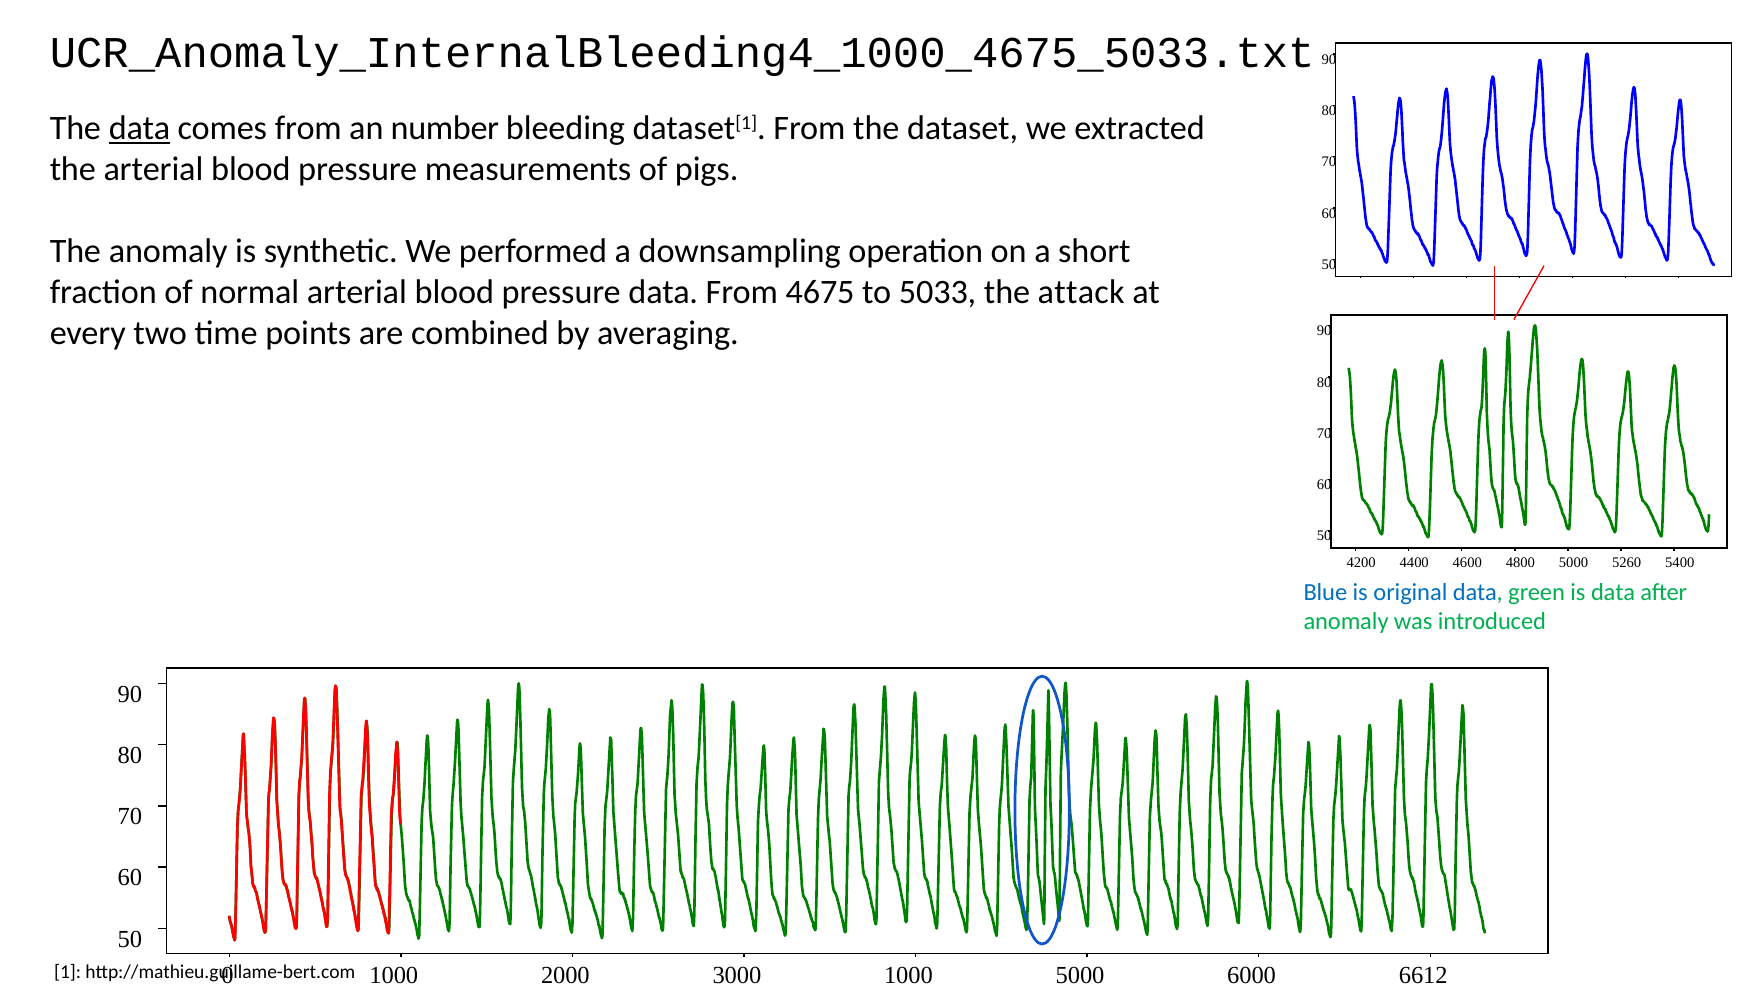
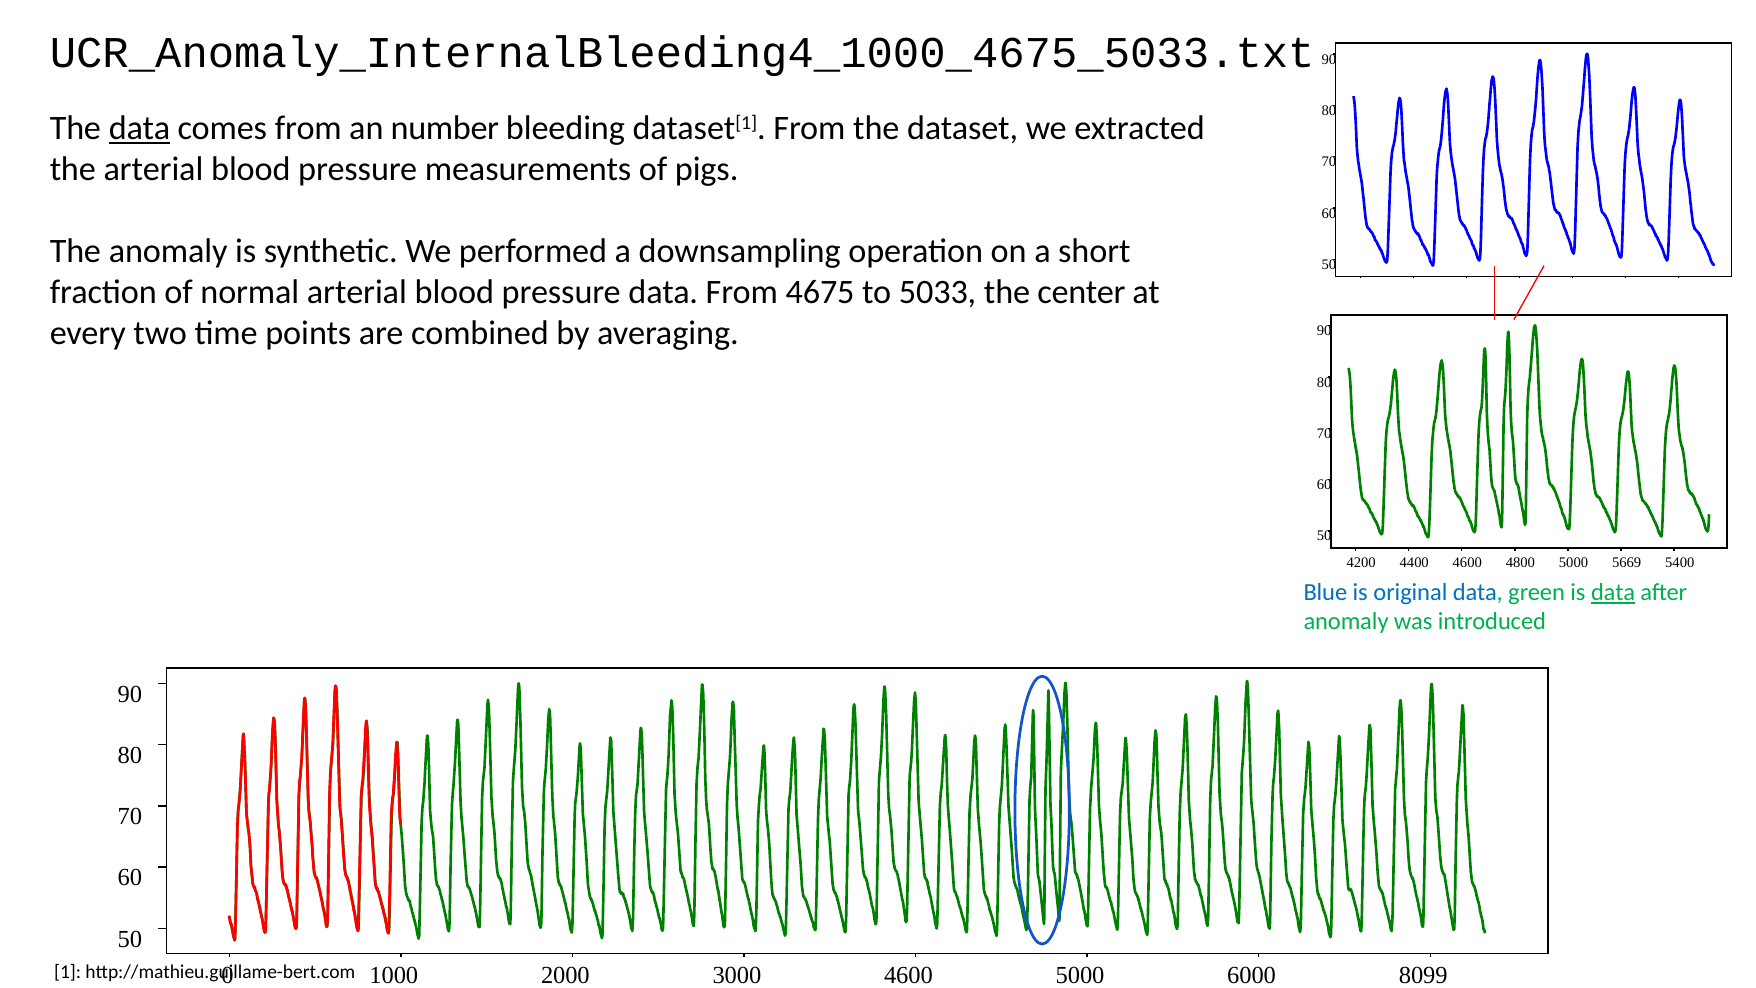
attack: attack -> center (1082, 292)
5260: 5260 -> 5669 (1627, 562)
data underline: none -> present (1613, 592)
3000 1000: 1000 -> 4600 (908, 975)
6612: 6612 -> 8099 (1423, 975)
